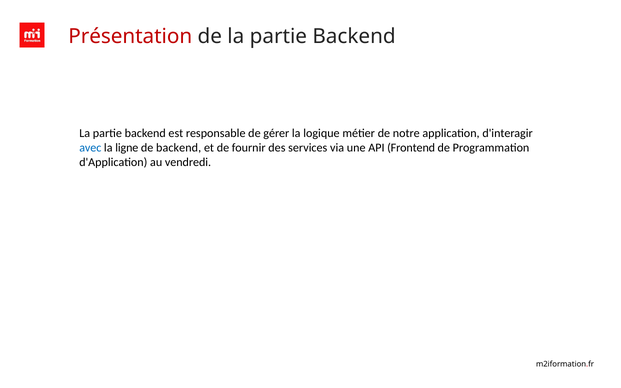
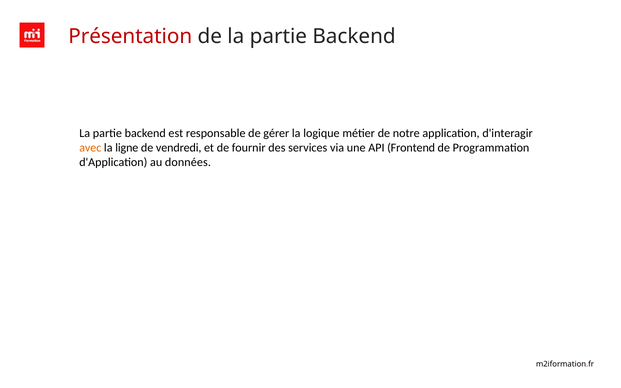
avec colour: blue -> orange (90, 148)
de backend: backend -> vendredi (179, 148)
vendredi: vendredi -> données (188, 162)
